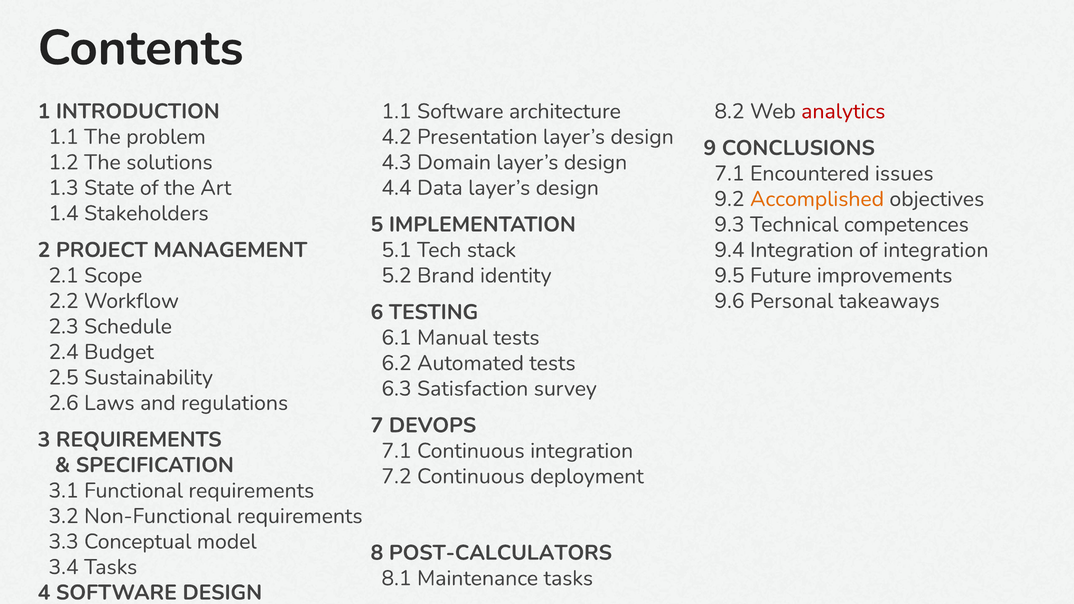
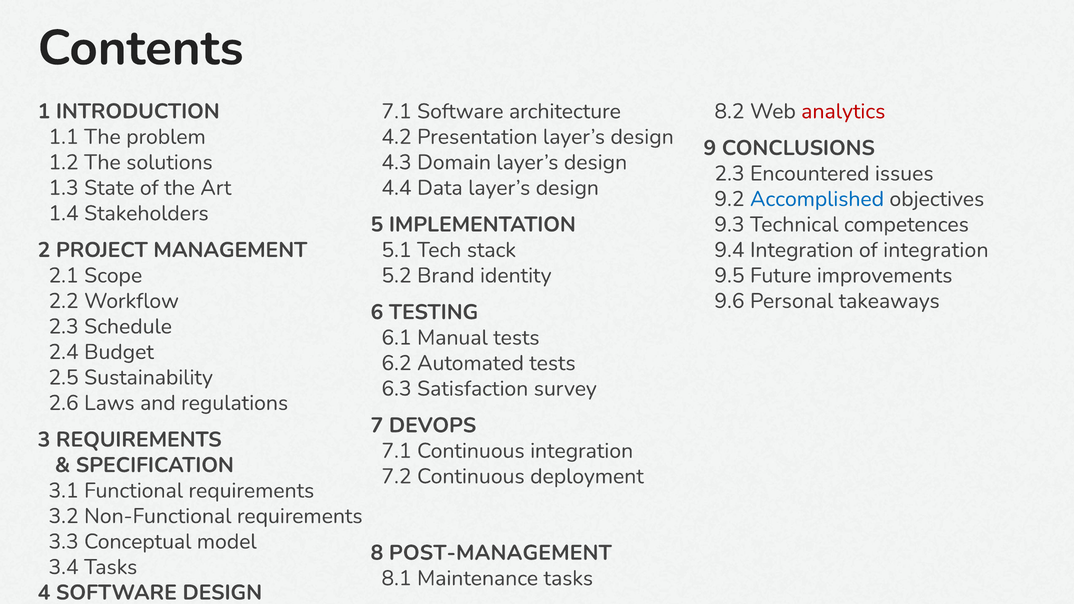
1.1: 1.1 -> 7.1 (397, 111)
7.1: 7.1 -> 2.3 (729, 173)
Accomplished colour: orange -> blue (817, 199)
POST-CALCULATORS: POST-CALCULATORS -> POST-MANAGEMENT (500, 553)
